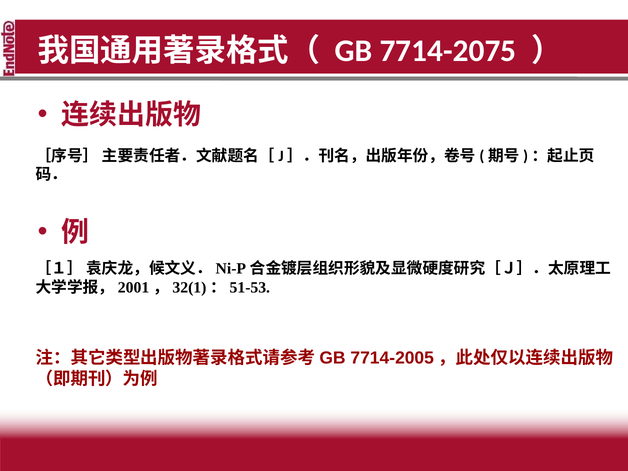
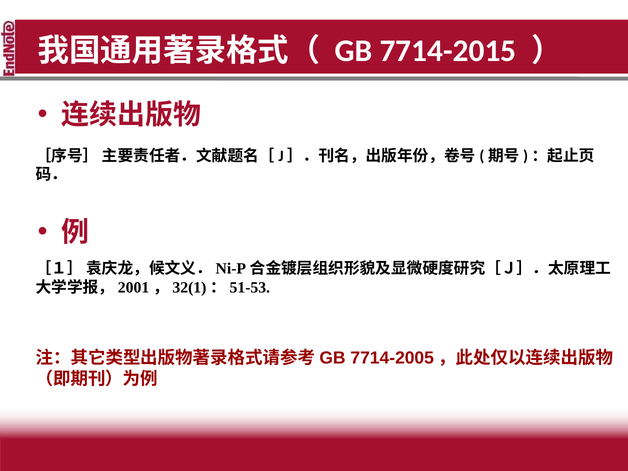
7714-2075: 7714-2075 -> 7714-2015 (448, 51)
